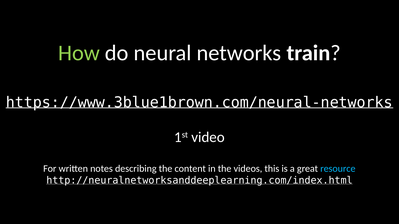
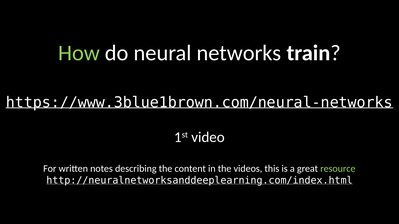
resource colour: light blue -> light green (338, 169)
